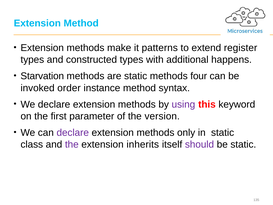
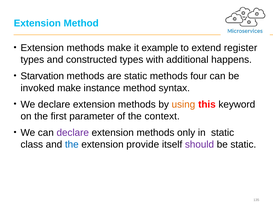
patterns: patterns -> example (160, 48)
invoked order: order -> make (69, 88)
using colour: purple -> orange (183, 104)
version: version -> context (162, 116)
the colour: purple -> blue (72, 144)
inherits: inherits -> provide (143, 144)
